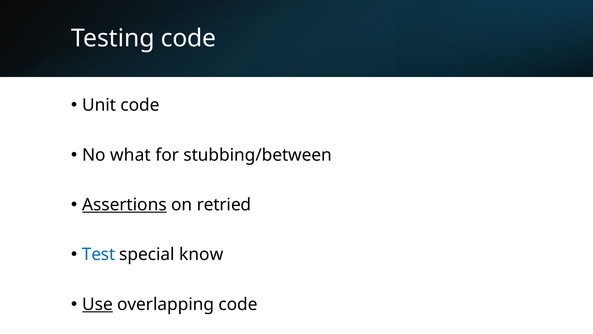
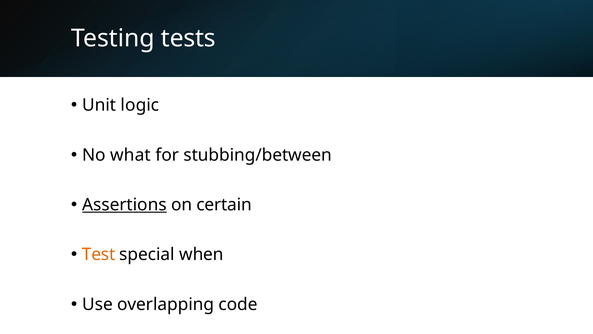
Testing code: code -> tests (188, 38)
Unit code: code -> logic (140, 105)
retried: retried -> certain (224, 204)
Test colour: blue -> orange (99, 254)
know: know -> when (201, 254)
Use underline: present -> none (98, 304)
